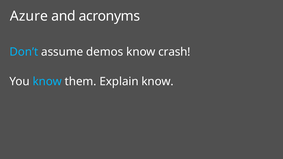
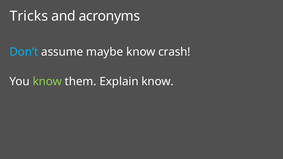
Azure: Azure -> Tricks (29, 16)
demos: demos -> maybe (105, 52)
know colour: light blue -> light green (47, 82)
